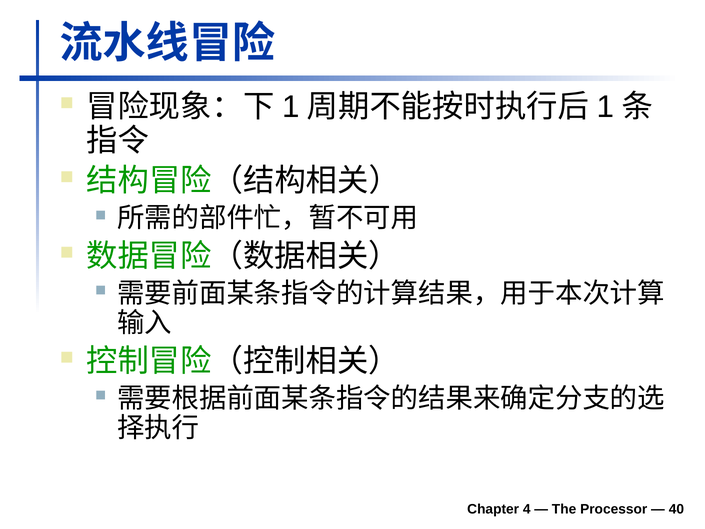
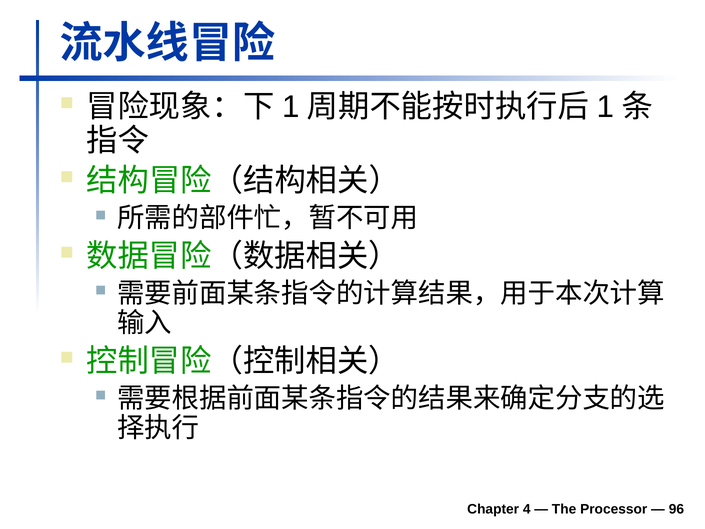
40: 40 -> 96 (676, 509)
